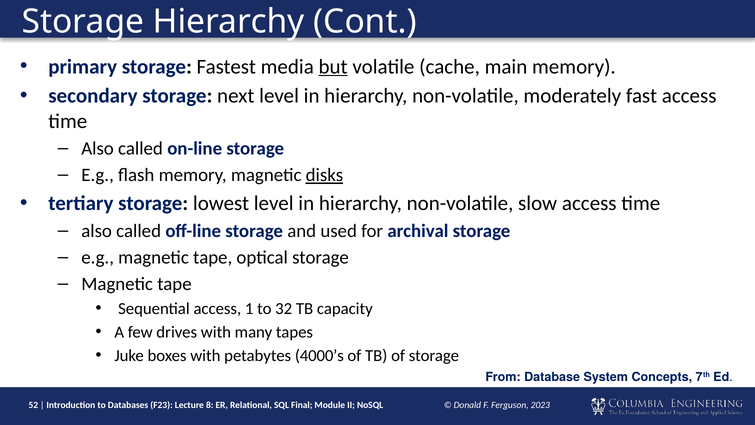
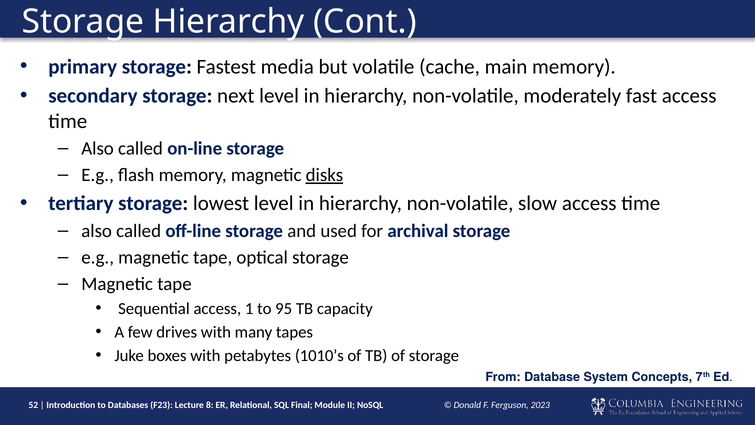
but underline: present -> none (333, 67)
32: 32 -> 95 (284, 308)
4000’s: 4000’s -> 1010’s (319, 355)
